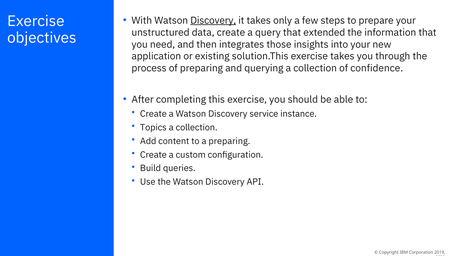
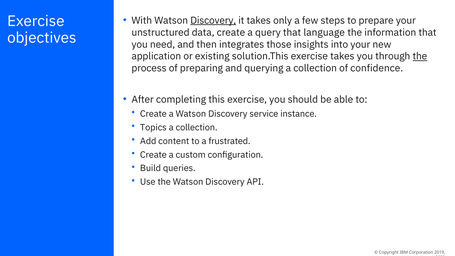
extended: extended -> language (324, 32)
the underline: none -> present (420, 56)
a preparing: preparing -> frustrated (229, 141)
